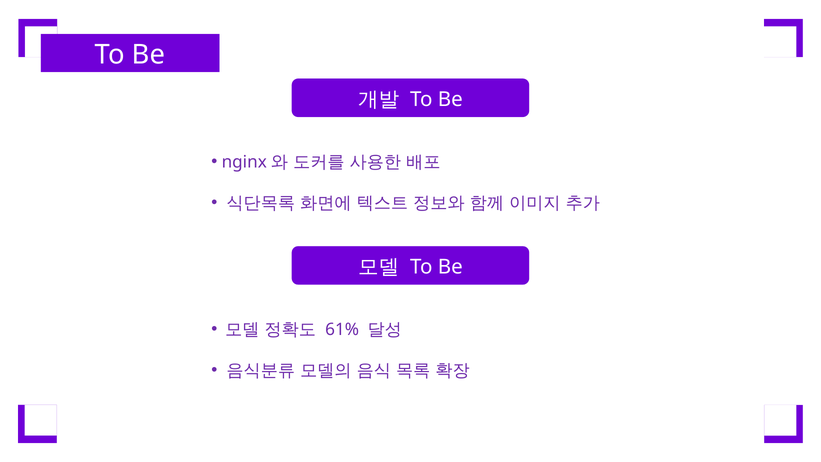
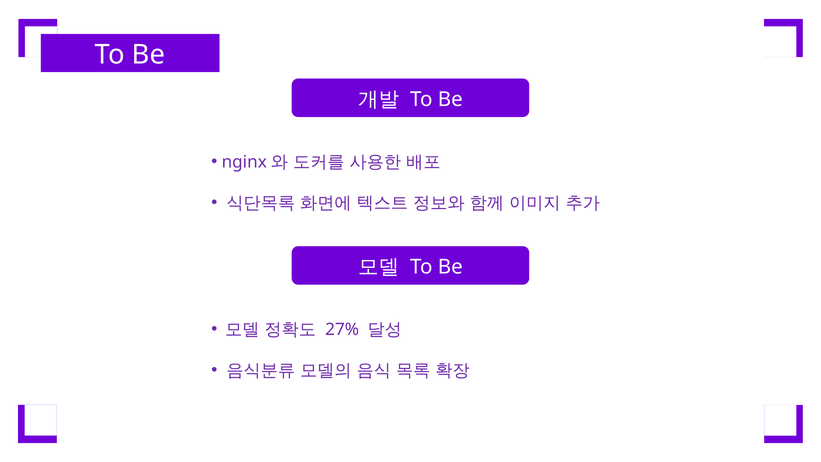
61%: 61% -> 27% (342, 329)
